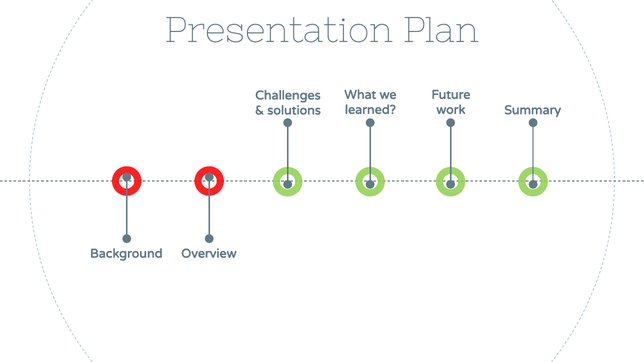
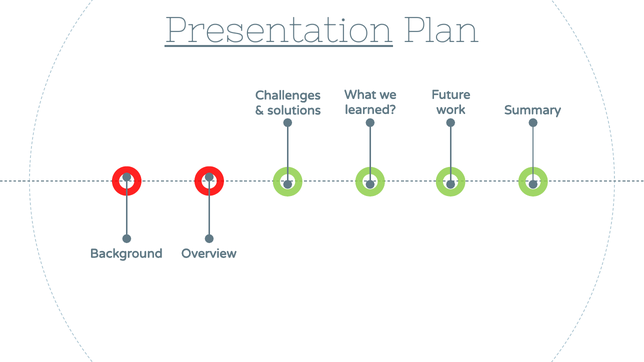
Presentation underline: none -> present (279, 31)
